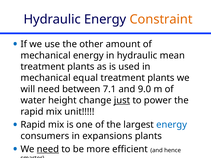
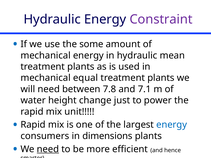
Constraint colour: orange -> purple (161, 19)
other: other -> some (91, 44)
7.1: 7.1 -> 7.8 (109, 89)
9.0: 9.0 -> 7.1 (144, 89)
just underline: present -> none (122, 101)
expansions: expansions -> dimensions (107, 136)
